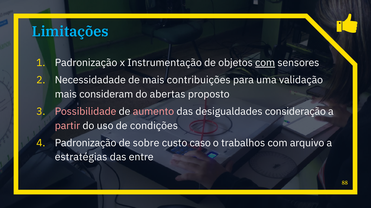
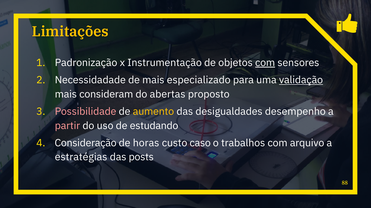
Limitações colour: light blue -> yellow (70, 32)
contribuições: contribuições -> especializado (199, 80)
validação underline: none -> present (301, 80)
aumento colour: pink -> yellow (153, 112)
consideração: consideração -> desempenho (295, 112)
condições: condições -> estudando (154, 126)
Padronização: Padronização -> Consideração (86, 143)
sobre: sobre -> horas (146, 143)
entre: entre -> posts (141, 158)
